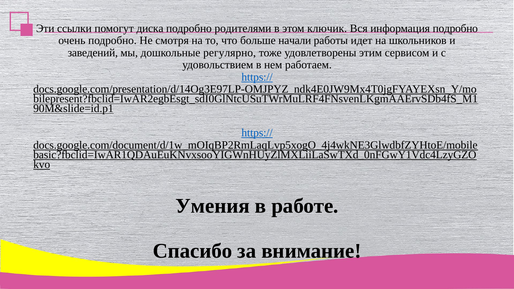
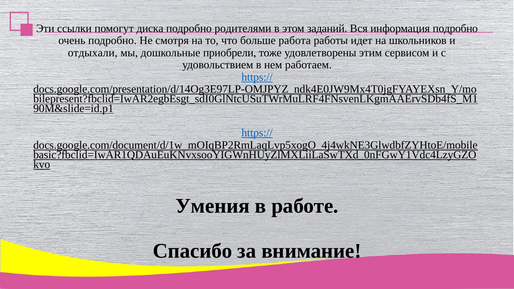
ключик: ключик -> заданий (327, 28)
начали: начали -> работа (295, 41)
заведений: заведений -> отдыхали (93, 53)
регулярно: регулярно -> приобрели (230, 53)
